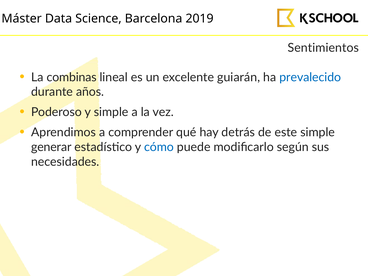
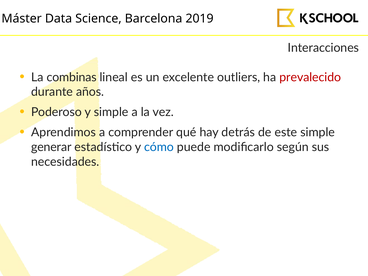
Sentimientos: Sentimientos -> Interacciones (323, 48)
guiarán: guiarán -> outliers (239, 77)
prevalecido colour: blue -> red (310, 77)
